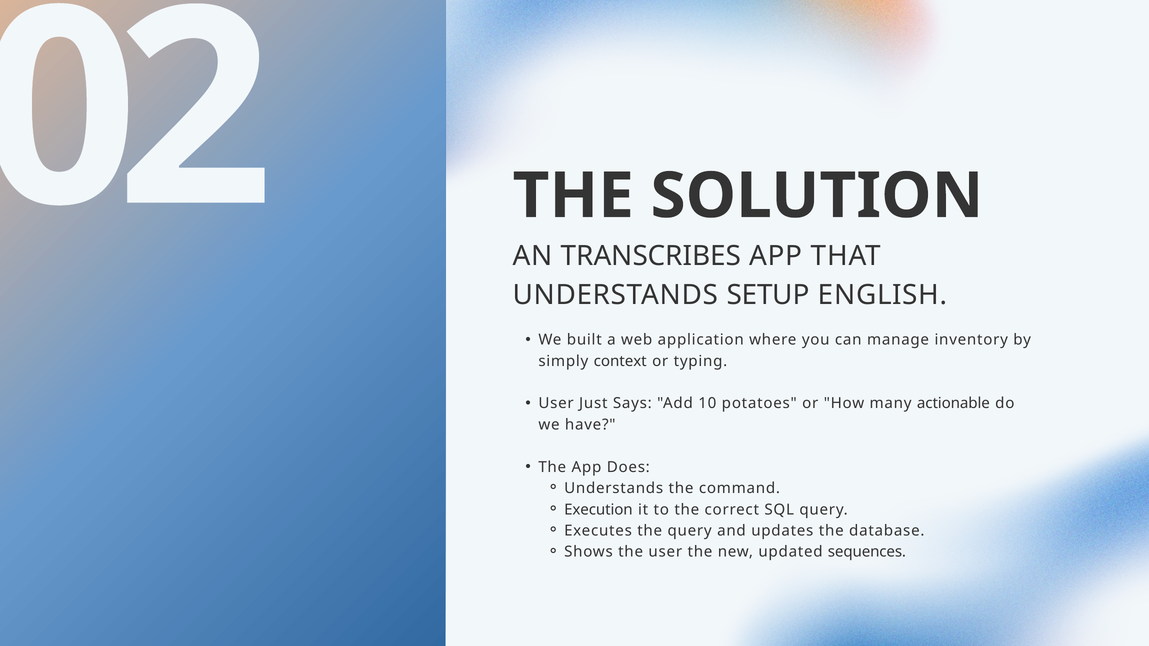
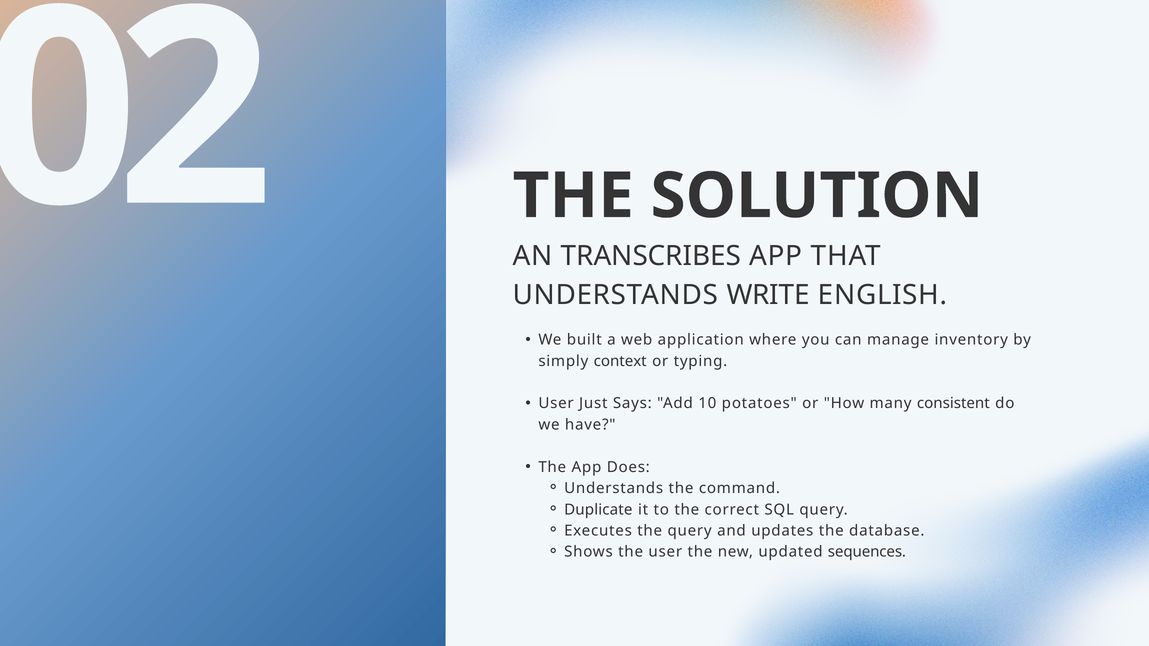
SETUP: SETUP -> WRITE (768, 295)
actionable: actionable -> consistent (953, 404)
Execution: Execution -> Duplicate (598, 510)
